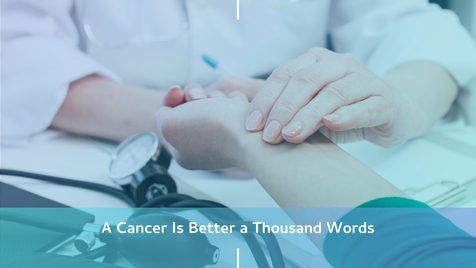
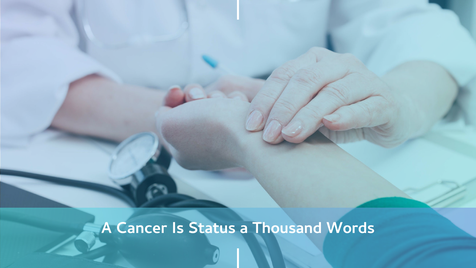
Better: Better -> Status (212, 228)
